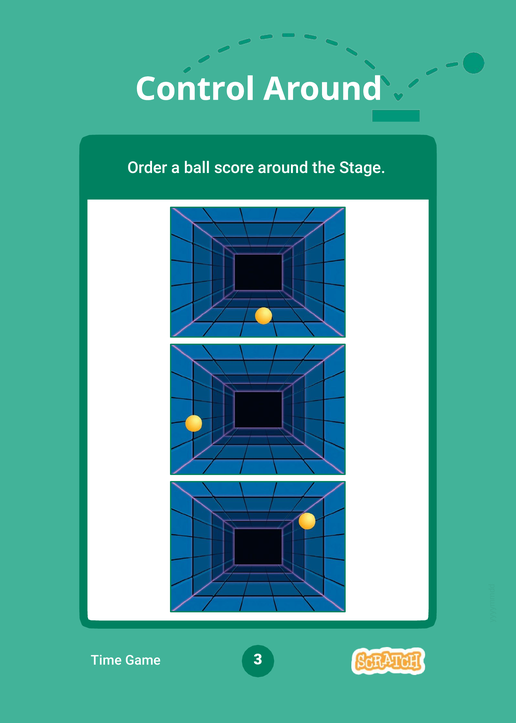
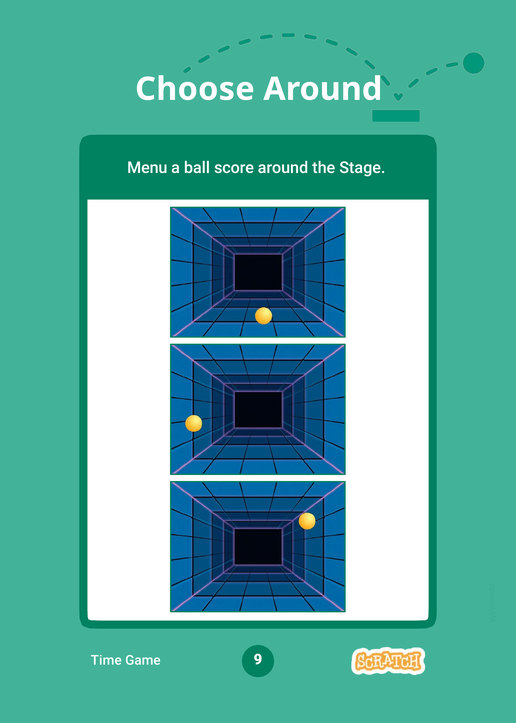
Control: Control -> Choose (195, 89)
Order: Order -> Menu (147, 168)
3: 3 -> 9 (258, 659)
